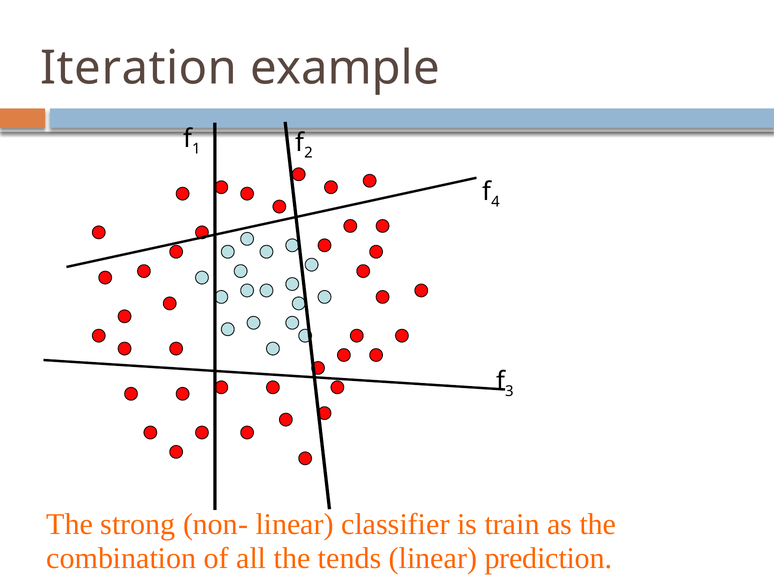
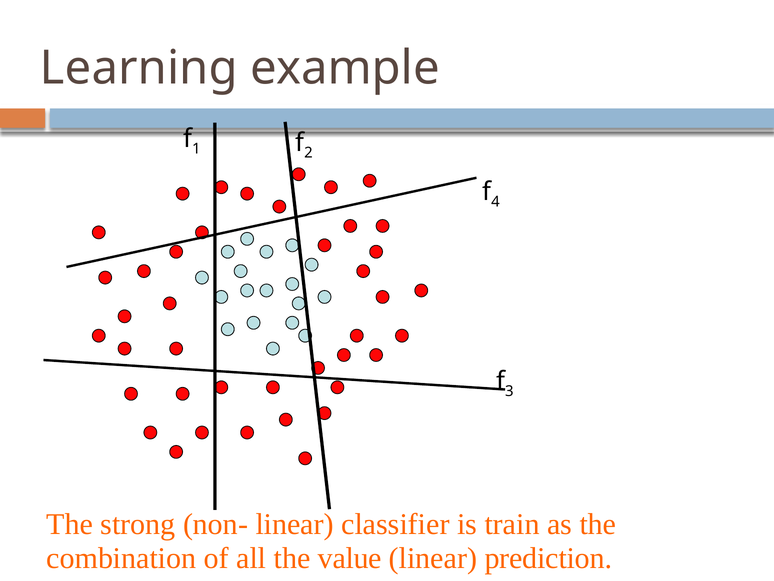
Iteration: Iteration -> Learning (139, 68)
tends: tends -> value (350, 558)
